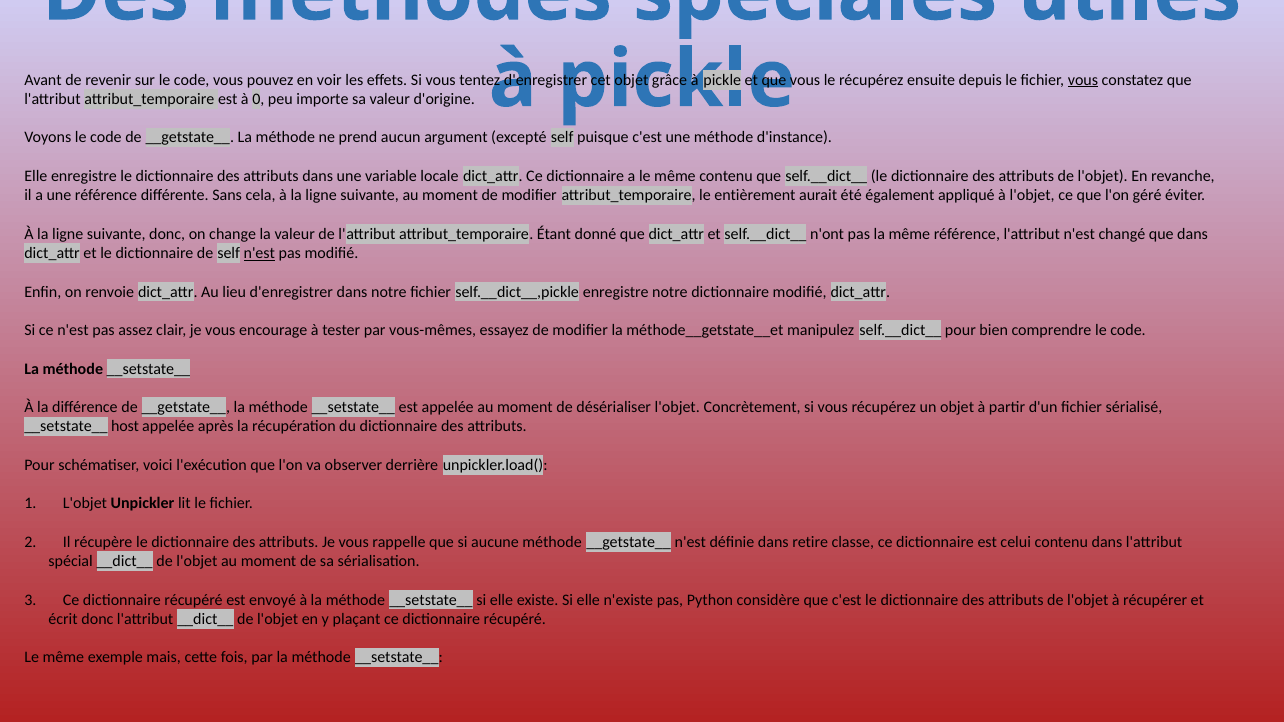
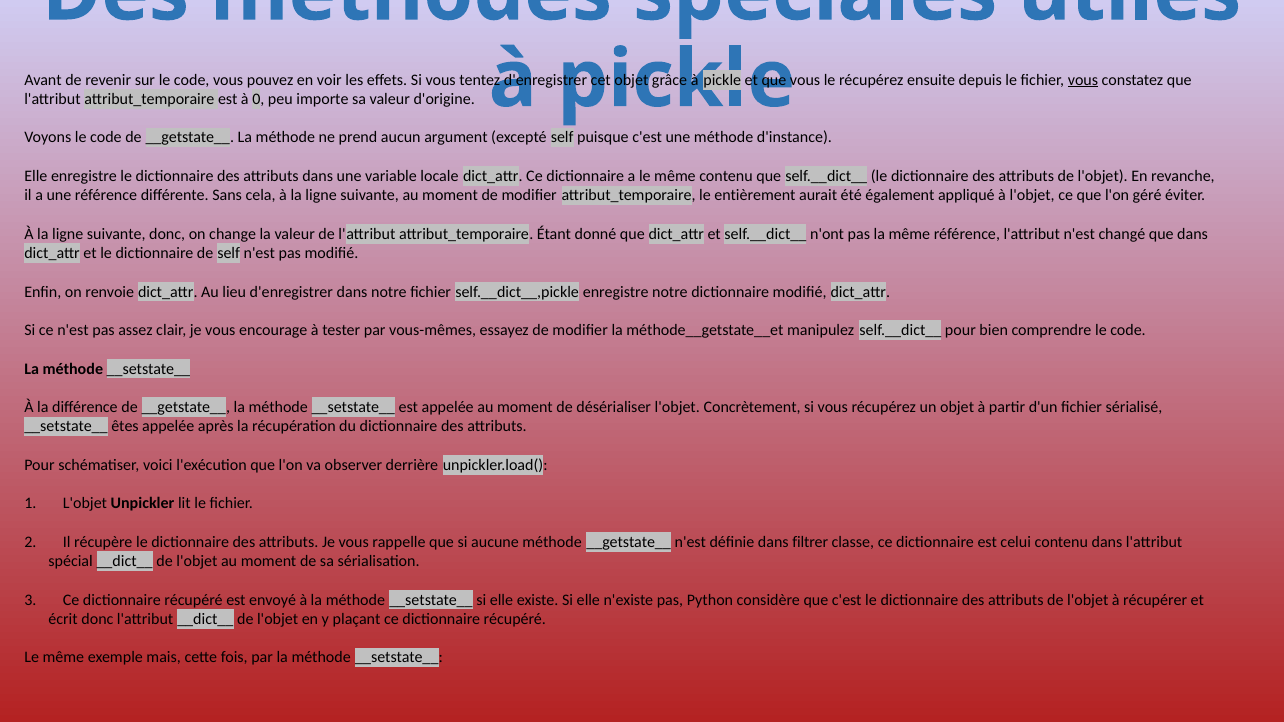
n'est underline: present -> none (259, 253)
host: host -> êtes (125, 427)
retire: retire -> filtrer (810, 542)
